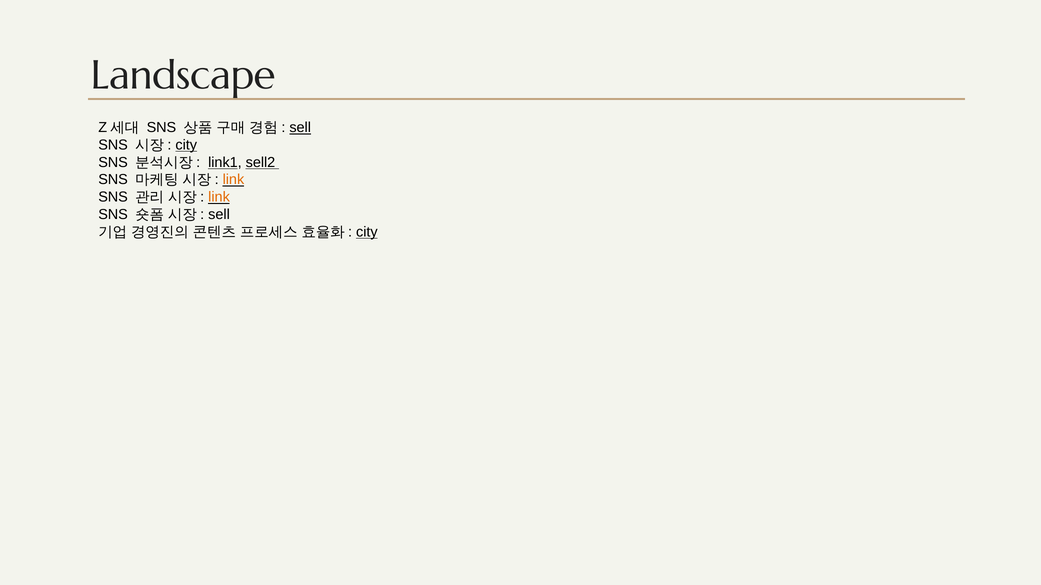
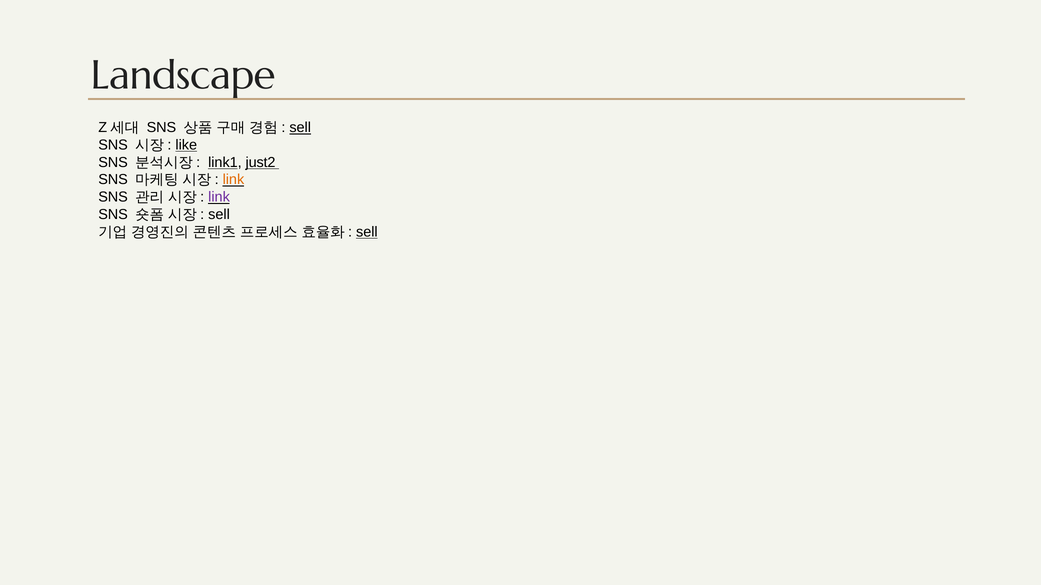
city: city -> like (186, 145)
sell2: sell2 -> just2 (261, 163)
link colour: orange -> purple (219, 197)
city: city -> sell (367, 232)
